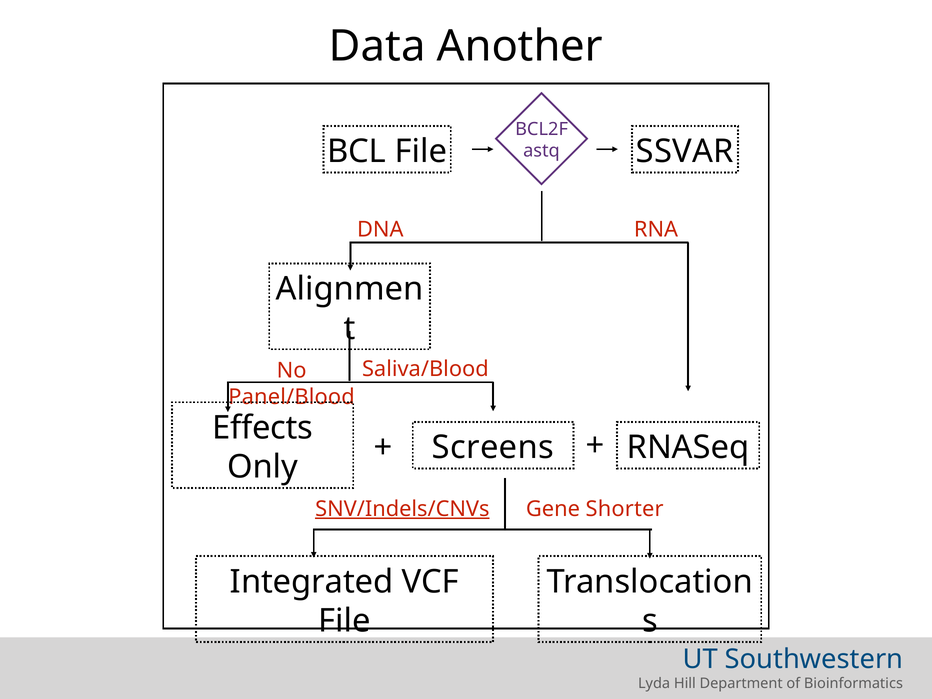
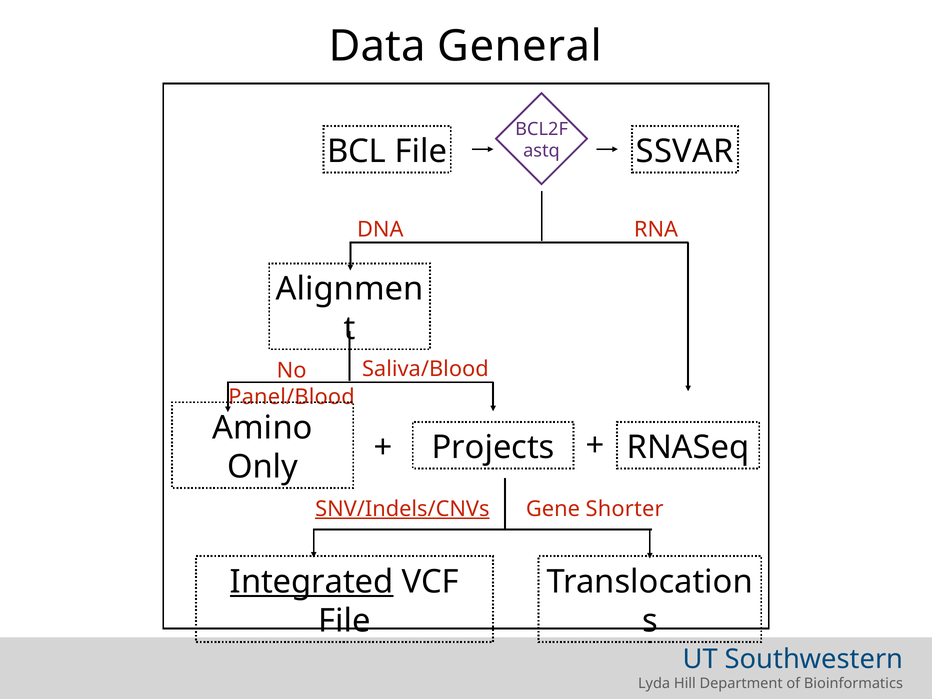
Another: Another -> General (520, 46)
Effects: Effects -> Amino (262, 428)
Screens: Screens -> Projects (493, 447)
Integrated underline: none -> present (312, 582)
